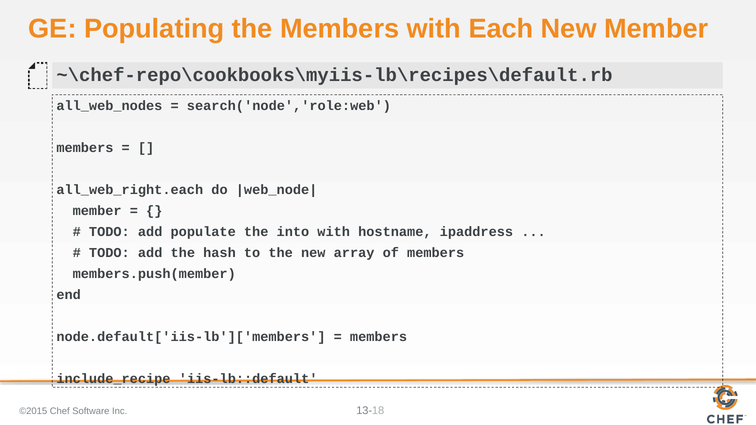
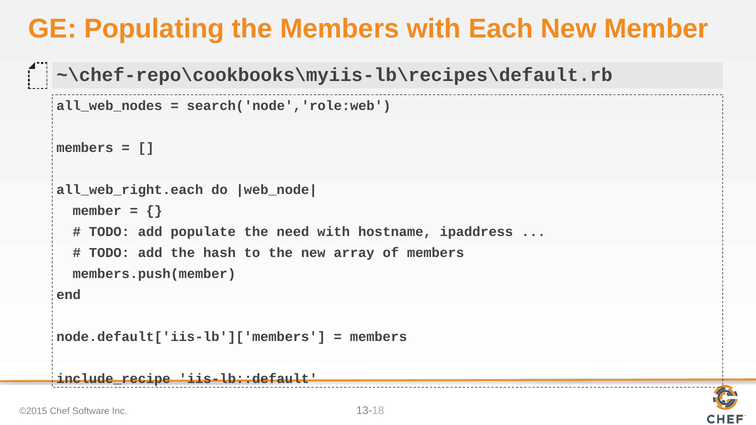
into: into -> need (293, 232)
